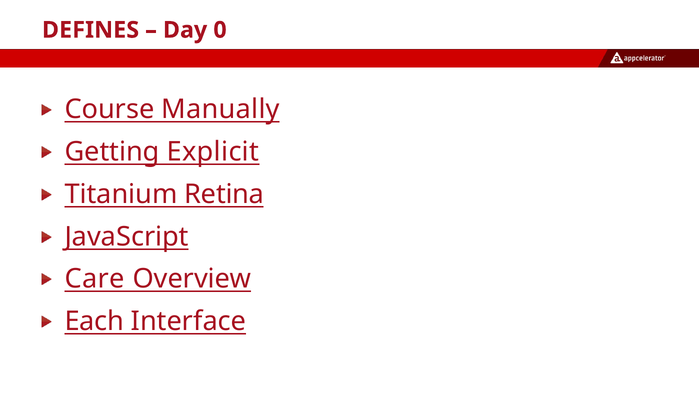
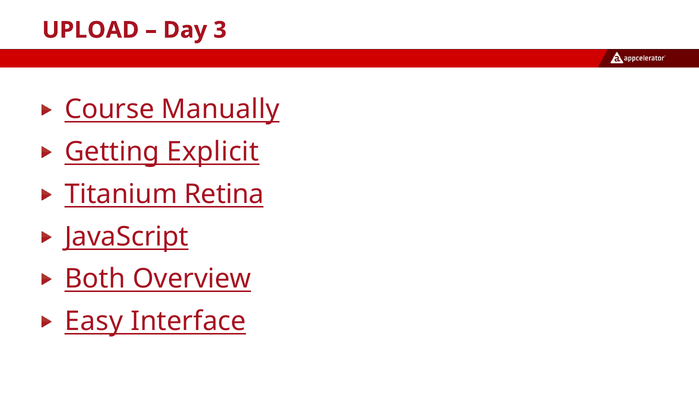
DEFINES: DEFINES -> UPLOAD (91, 30)
0: 0 -> 3 (220, 30)
Care: Care -> Both (95, 279)
Each: Each -> Easy (94, 321)
